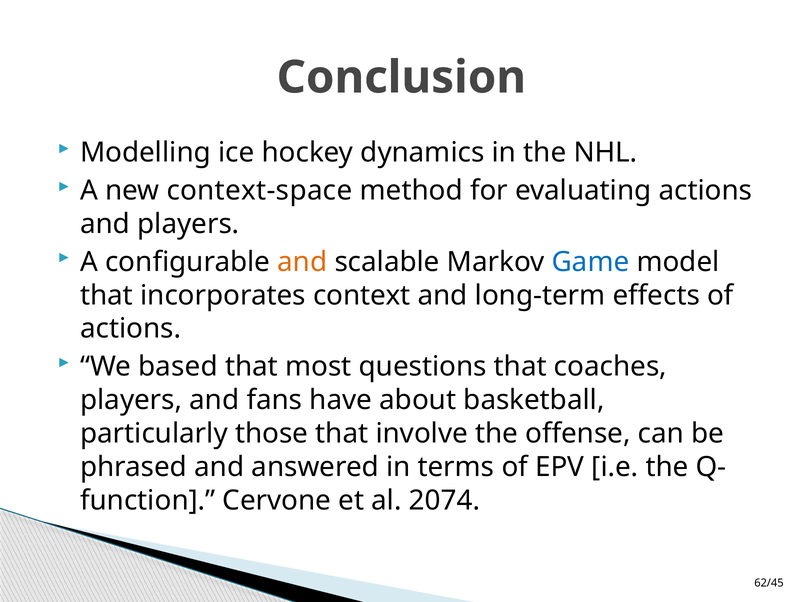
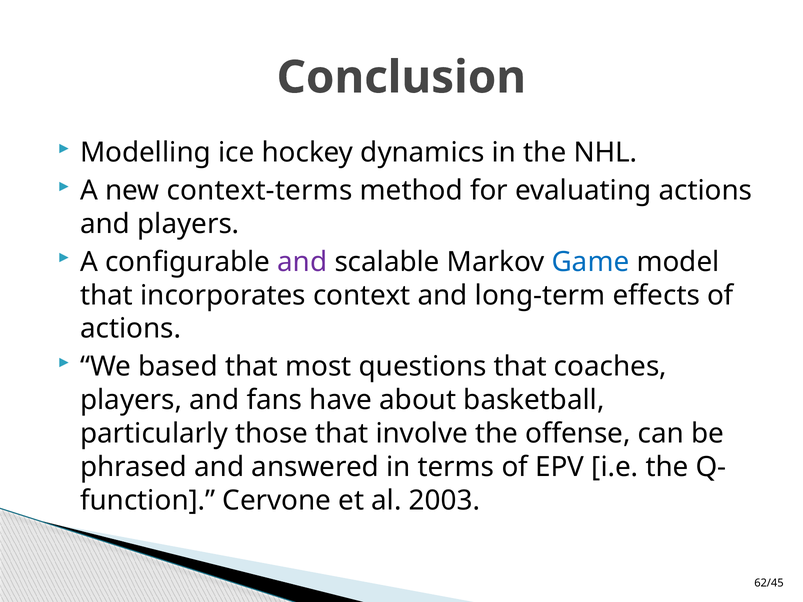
context-space: context-space -> context-terms (260, 191)
and colour: orange -> purple (302, 262)
2074: 2074 -> 2003 (444, 501)
